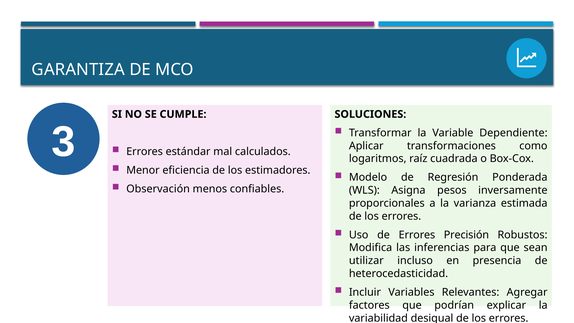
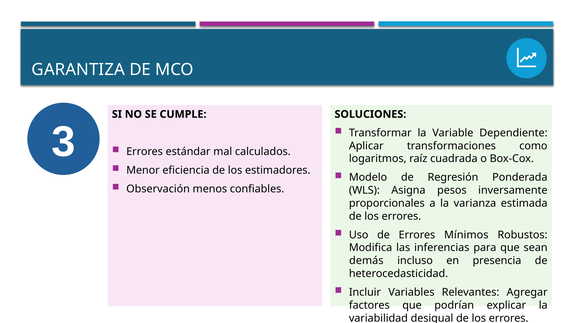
Precisión: Precisión -> Mínimos (466, 235)
utilizar: utilizar -> demás (366, 261)
